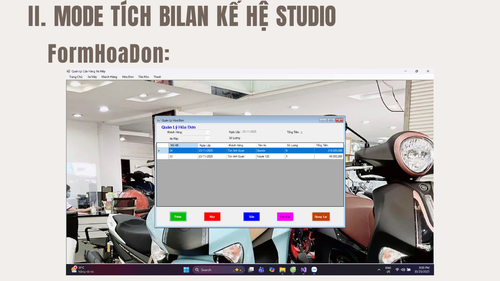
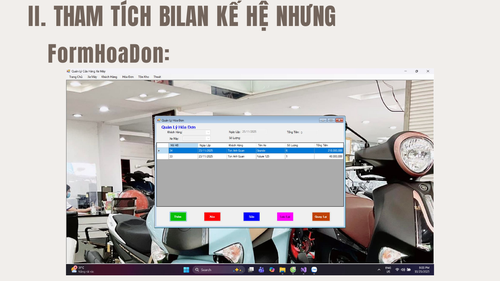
MODE: MODE -> THAM (79, 18)
STUDIO: STUDIO -> NHƯNG (306, 18)
